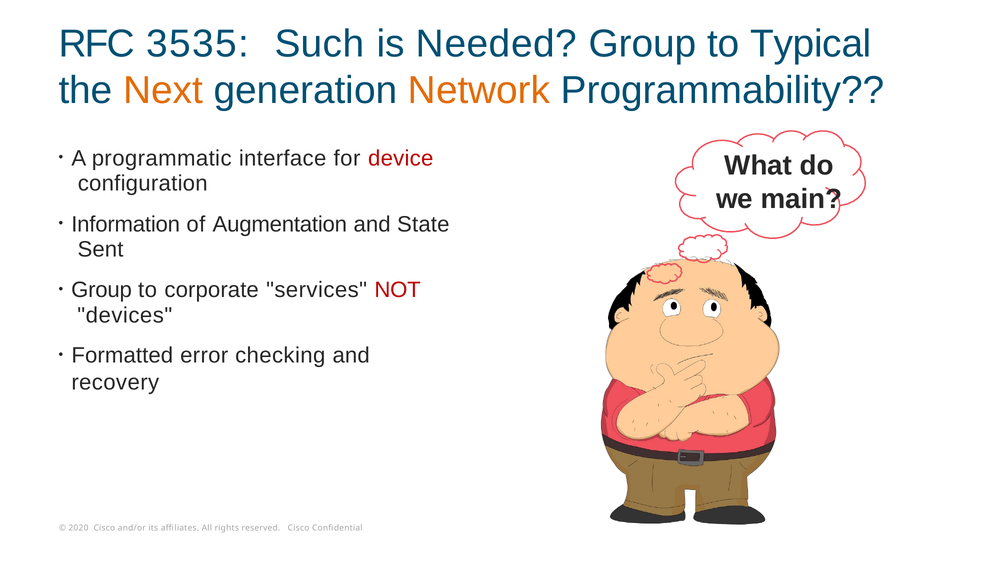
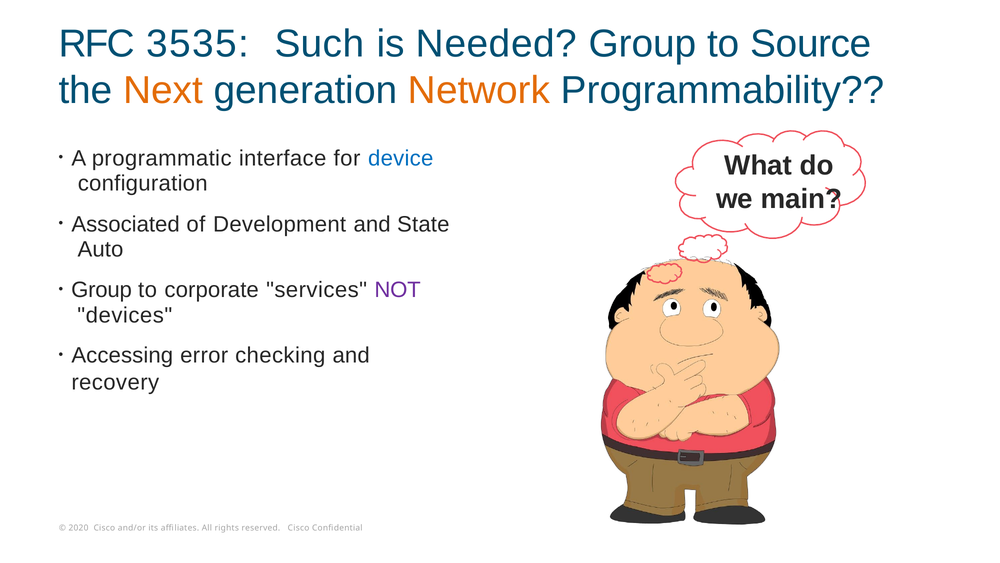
Typical: Typical -> Source (811, 44)
device colour: red -> blue (401, 158)
Information: Information -> Associated (126, 224)
Augmentation: Augmentation -> Development (280, 224)
Sent: Sent -> Auto (100, 249)
NOT colour: red -> purple (398, 290)
Formatted: Formatted -> Accessing (122, 355)
